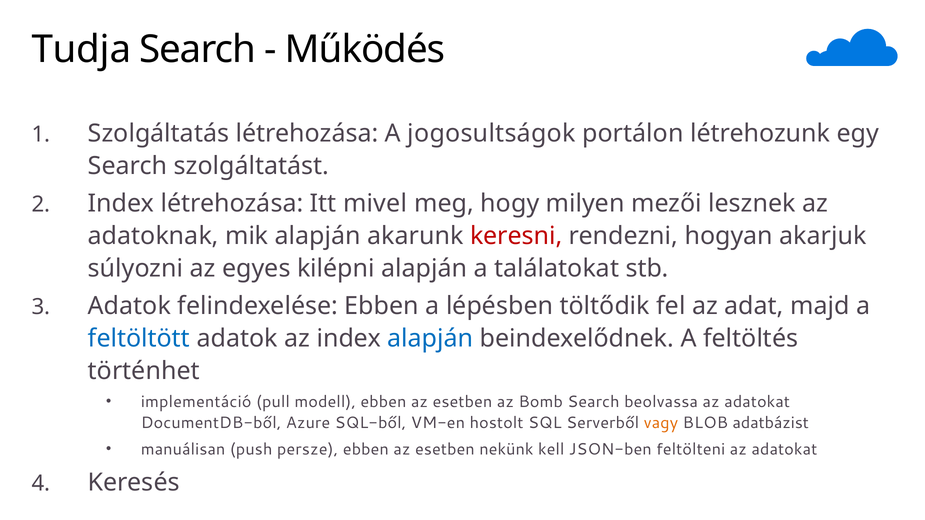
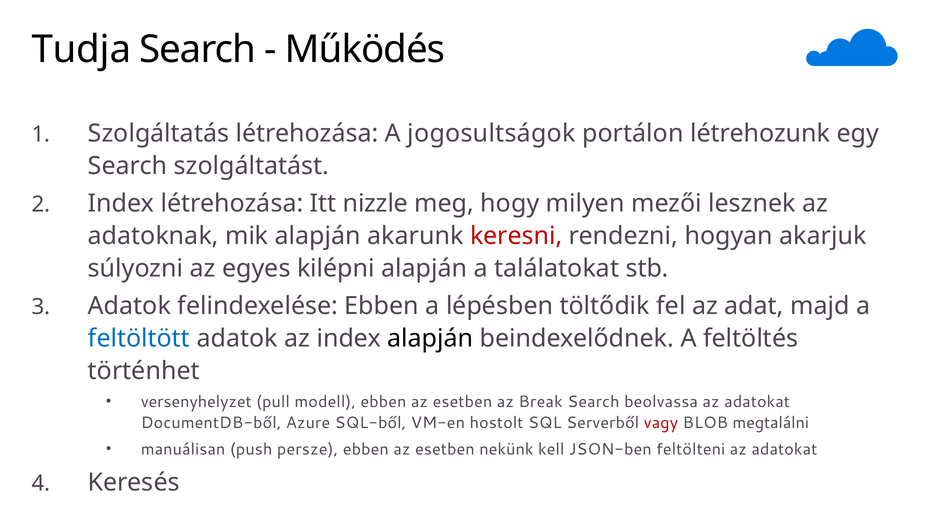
mivel: mivel -> nizzle (375, 204)
alapján colour: blue -> black (430, 339)
implementáció: implementáció -> versenyhelyzet (196, 402)
Bomb: Bomb -> Break (541, 402)
vagy colour: orange -> red (661, 423)
adatbázist: adatbázist -> megtalálni (771, 423)
